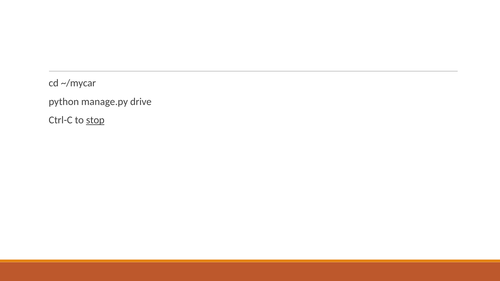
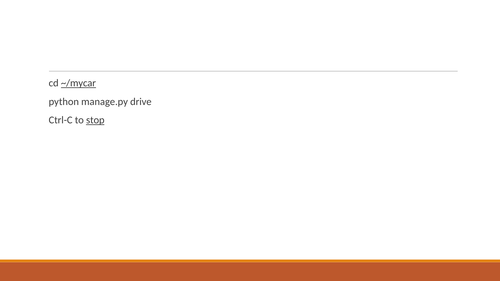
~/mycar underline: none -> present (78, 83)
